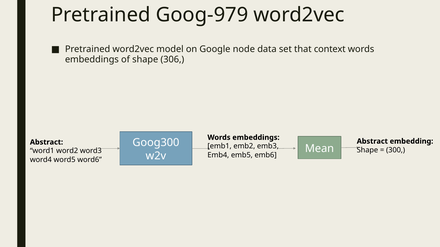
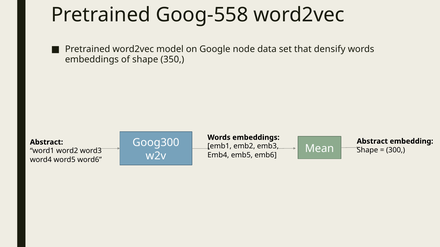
Goog-979: Goog-979 -> Goog-558 (202, 15)
context: context -> densify (330, 49)
306: 306 -> 350 (172, 60)
